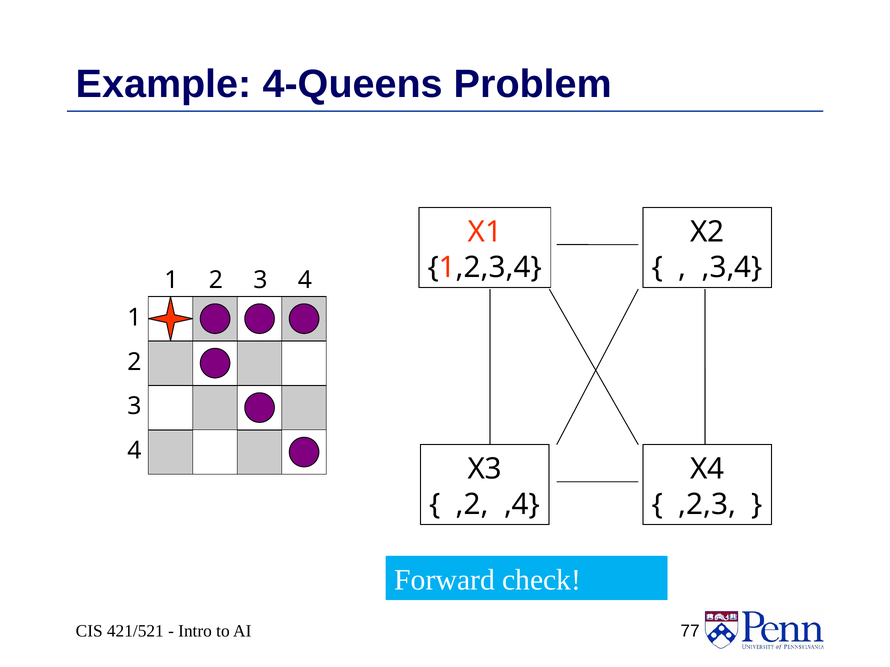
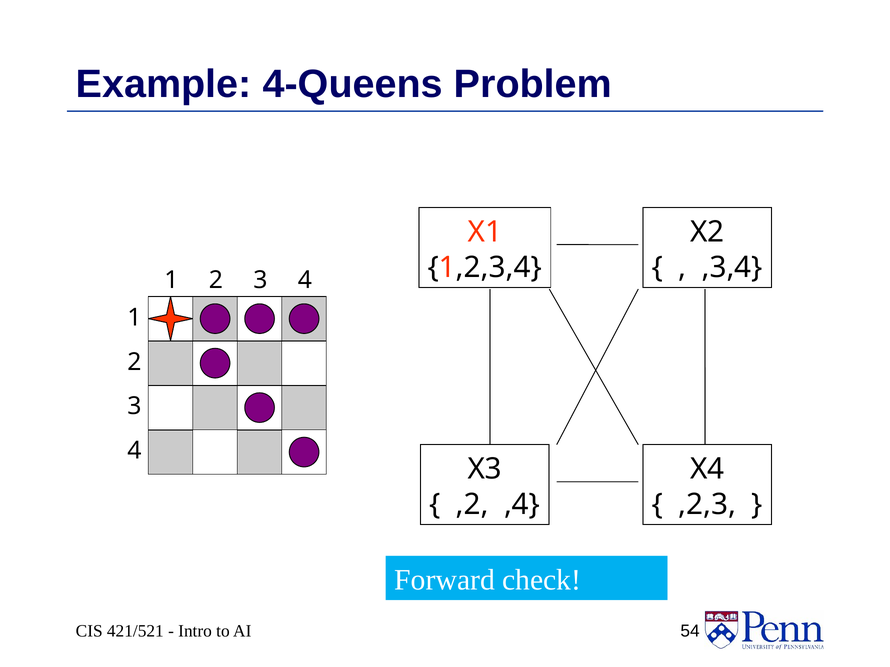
77: 77 -> 54 (690, 632)
